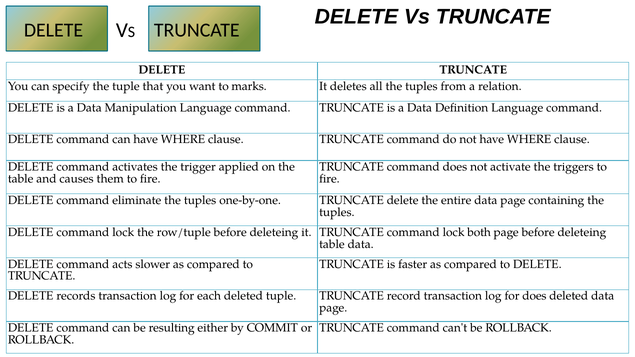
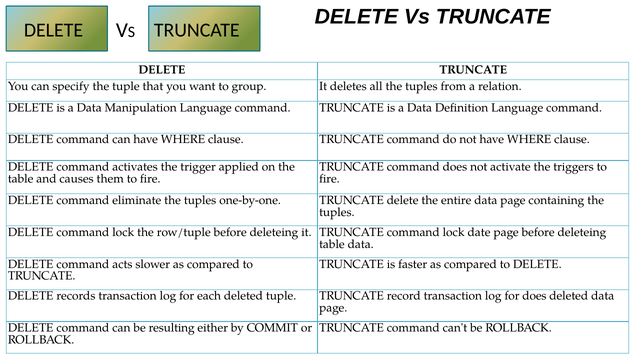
marks: marks -> group (249, 86)
both: both -> date (479, 232)
